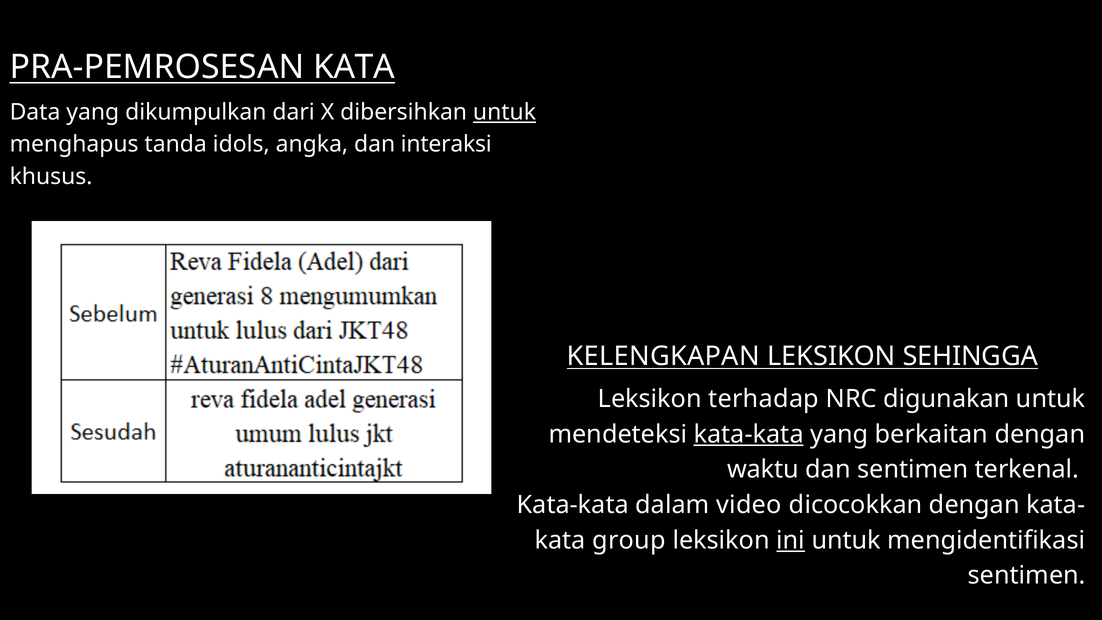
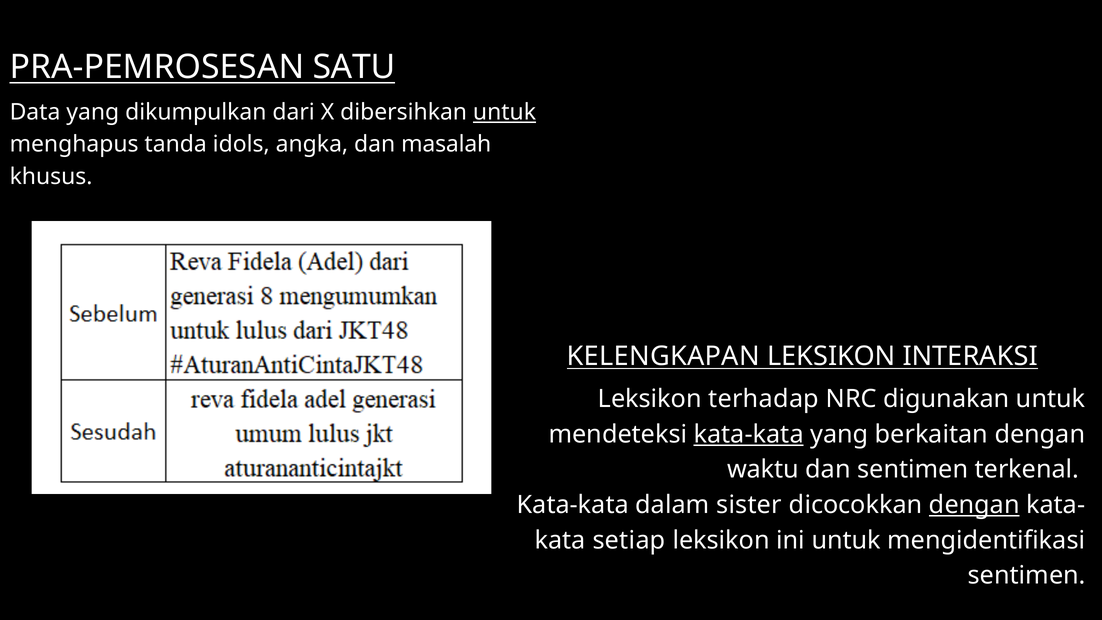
PRA-PEMROSESAN KATA: KATA -> SATU (354, 67)
interaksi: interaksi -> masalah (446, 144)
SEHINGGA: SEHINGGA -> INTERAKSI (970, 356)
video: video -> sister (749, 505)
dengan underline: none -> present (974, 505)
group: group -> setiap (629, 540)
ini underline: present -> none (791, 540)
